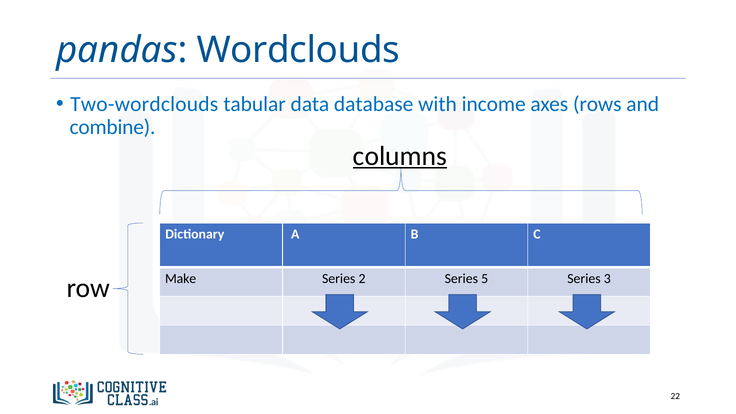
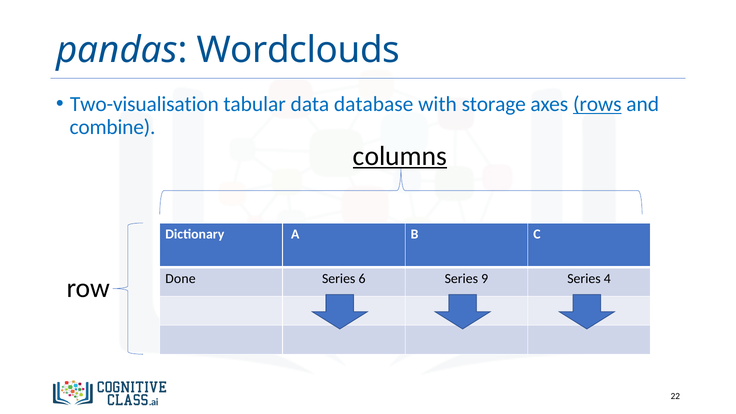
Two-wordclouds: Two-wordclouds -> Two-visualisation (144, 104)
income: income -> storage (494, 104)
rows underline: none -> present (597, 104)
Make: Make -> Done (181, 279)
2: 2 -> 6 (362, 279)
5: 5 -> 9 (485, 279)
3: 3 -> 4 (607, 279)
